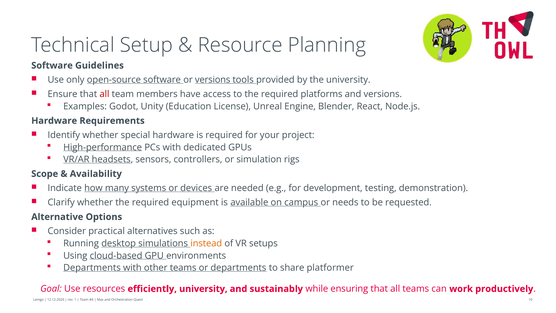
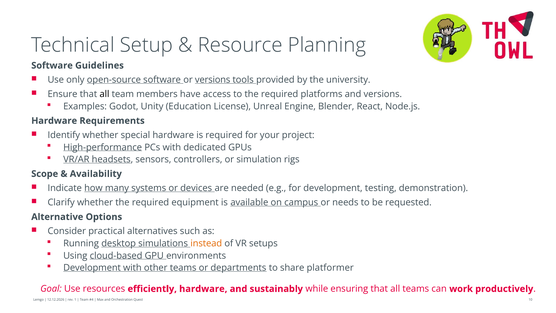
all colour: red -> black (104, 94)
Departments: Departments -> Development (92, 268)
efficiently university: university -> hardware (203, 289)
